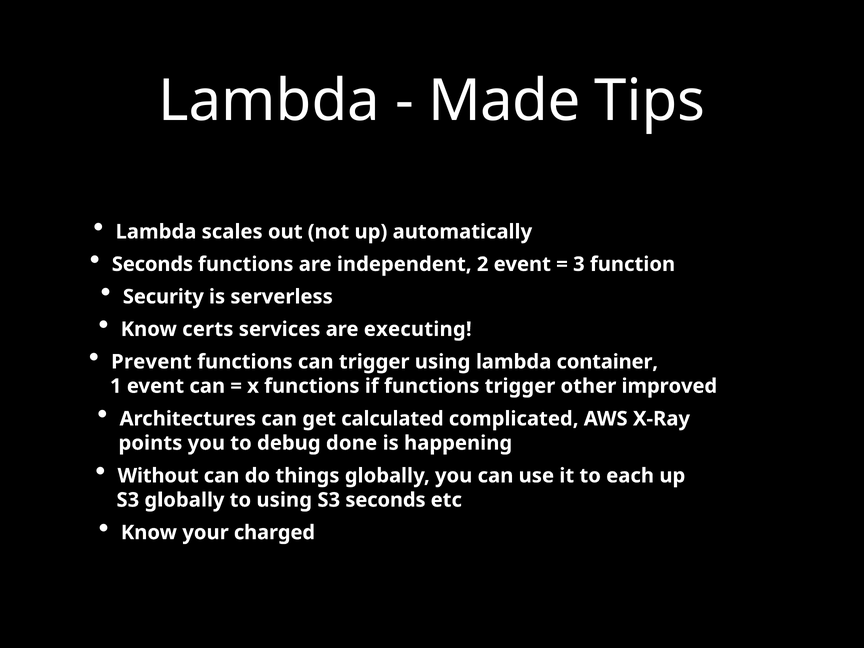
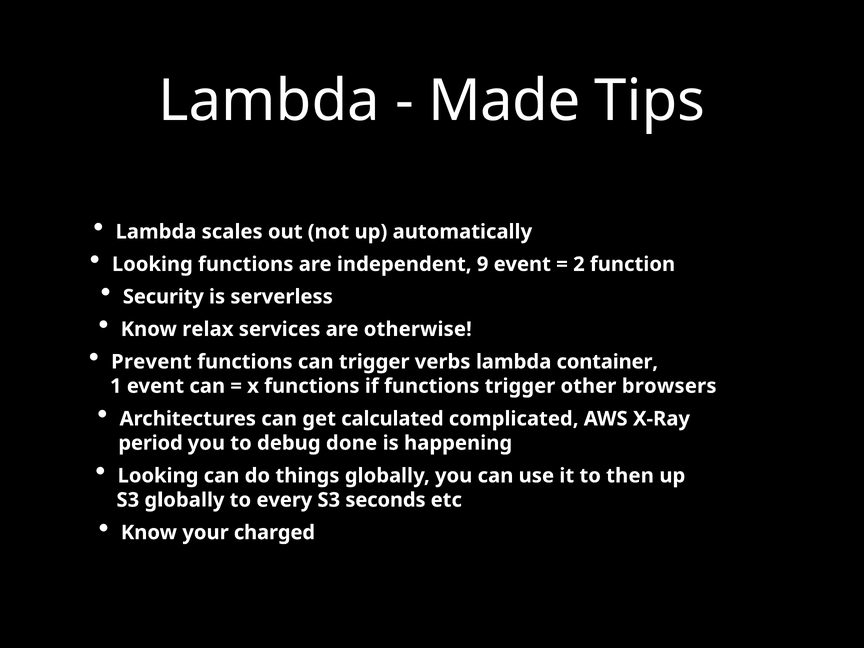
Seconds: Seconds -> Looking (152, 264)
2: 2 -> 9 (483, 264)
3: 3 -> 2 (579, 264)
certs: certs -> relax (208, 329)
executing: executing -> otherwise (418, 329)
trigger using: using -> verbs (443, 362)
improved: improved -> browsers (669, 386)
points: points -> period (151, 443)
Without: Without -> Looking (158, 476)
each: each -> then (630, 476)
to using: using -> every (284, 500)
